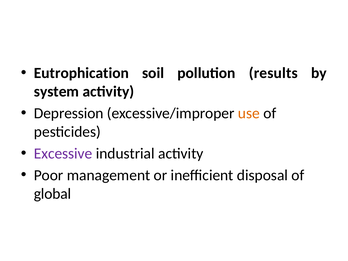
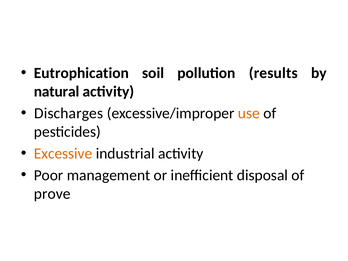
system: system -> natural (57, 92)
Depression: Depression -> Discharges (69, 113)
Excessive colour: purple -> orange (63, 154)
global: global -> prove (52, 194)
